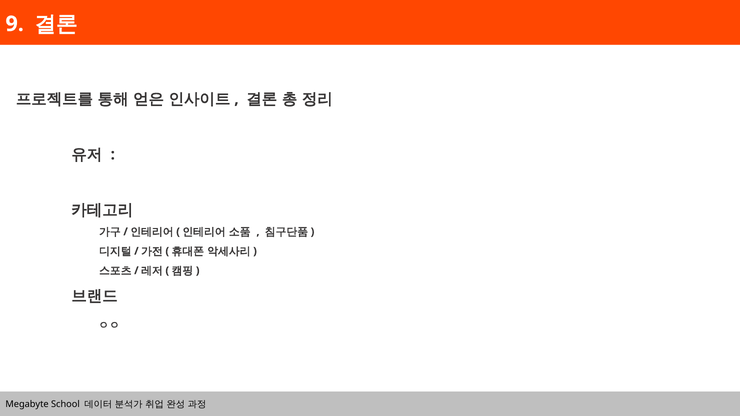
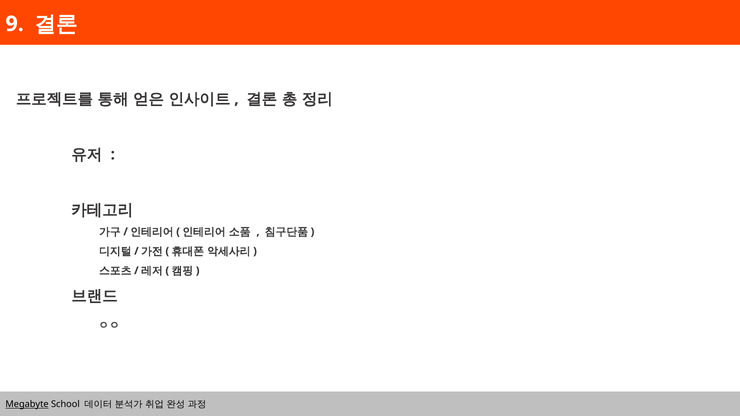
Megabyte underline: none -> present (27, 405)
